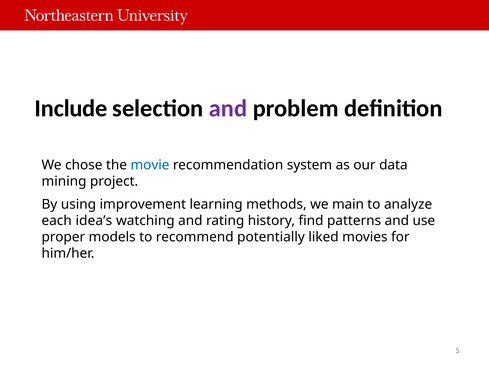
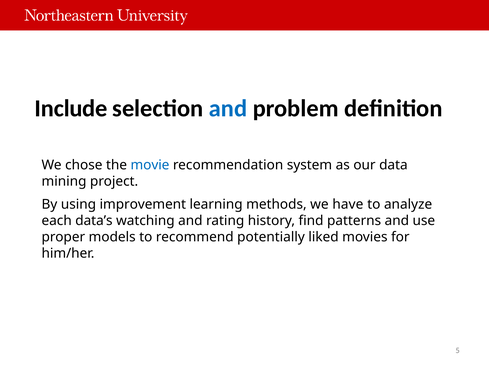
and colour: purple -> blue (228, 108)
main: main -> have (348, 204)
idea’s: idea’s -> data’s (94, 221)
